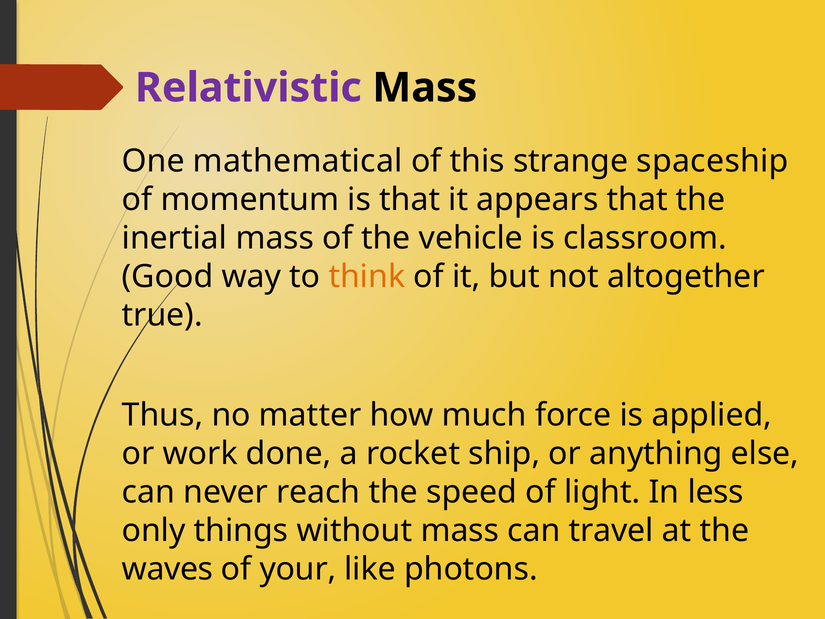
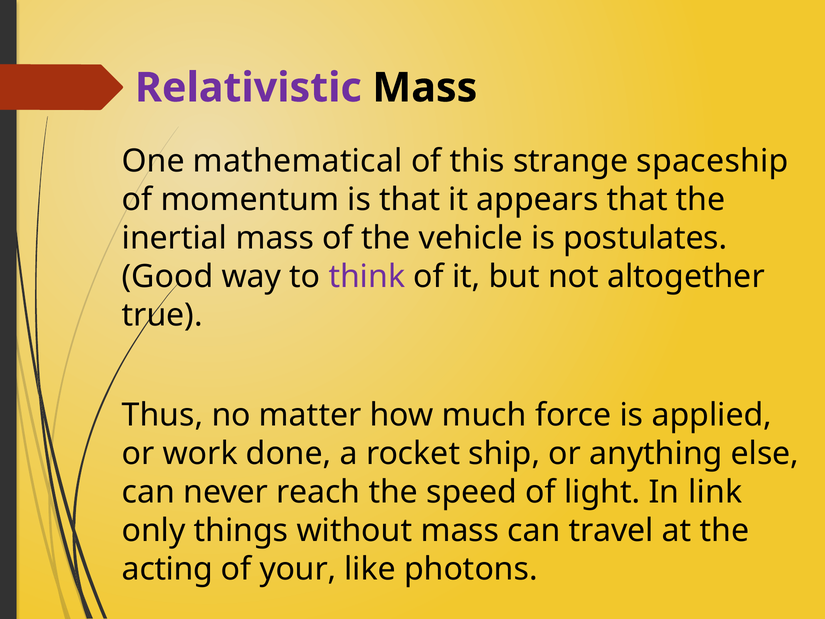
classroom: classroom -> postulates (645, 238)
think colour: orange -> purple (367, 277)
less: less -> link (715, 492)
waves: waves -> acting (167, 569)
